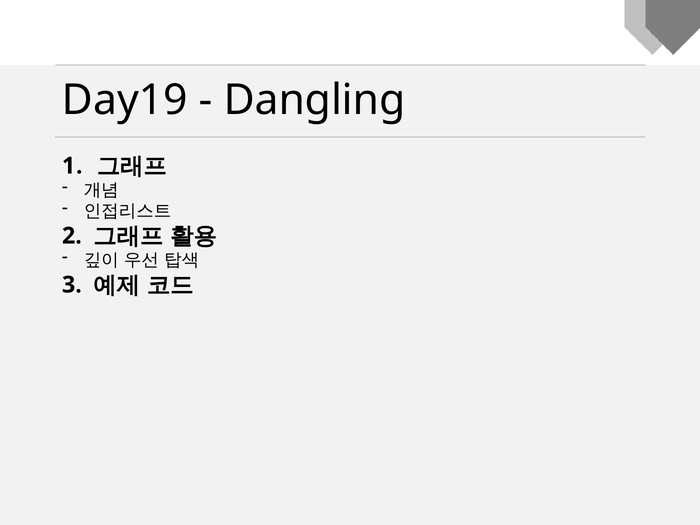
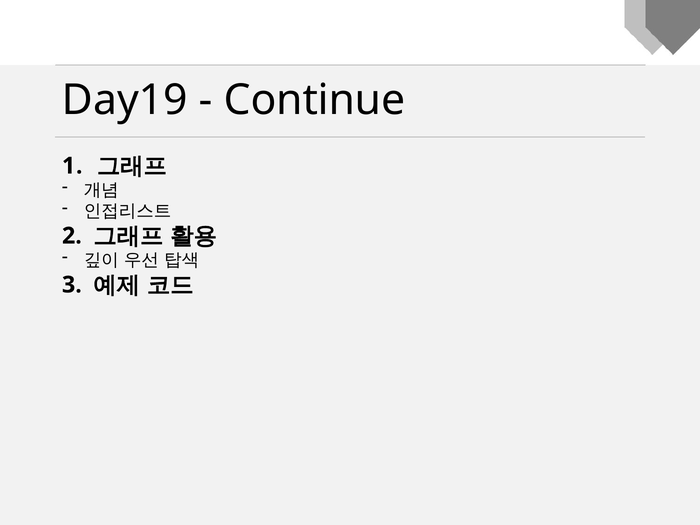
Dangling: Dangling -> Continue (315, 100)
